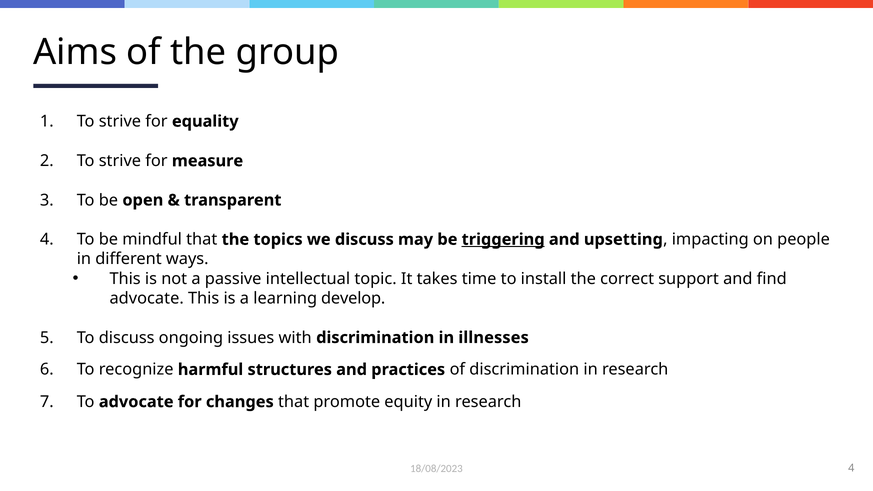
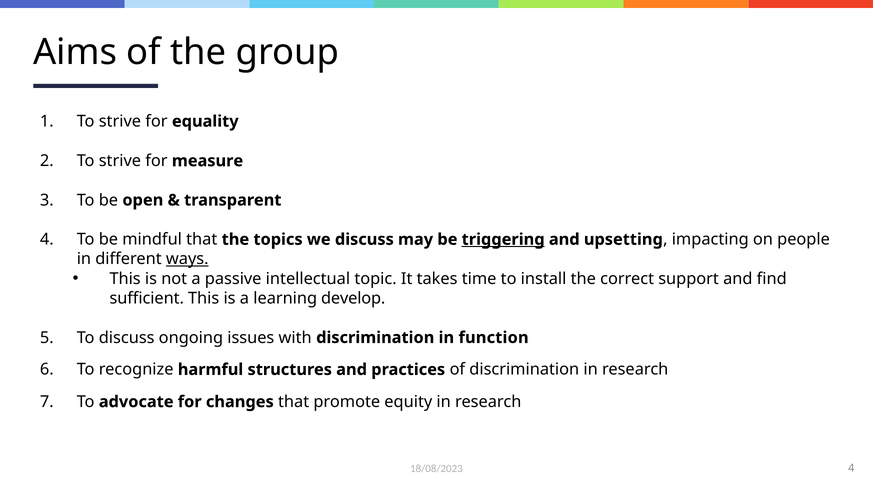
ways underline: none -> present (187, 259)
advocate: advocate -> sufficient (147, 298)
illnesses: illnesses -> function (494, 338)
